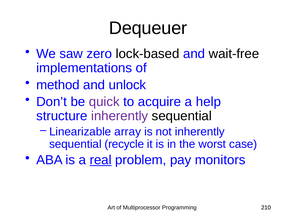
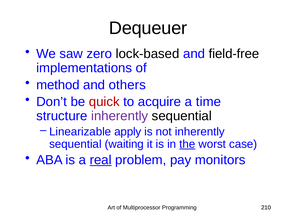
wait-free: wait-free -> field-free (234, 54)
unlock: unlock -> others (127, 85)
quick colour: purple -> red (104, 102)
help: help -> time (208, 102)
array: array -> apply (128, 132)
recycle: recycle -> waiting (124, 144)
the underline: none -> present (187, 144)
